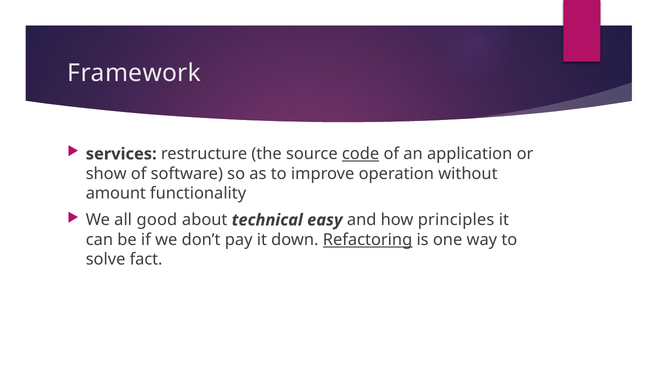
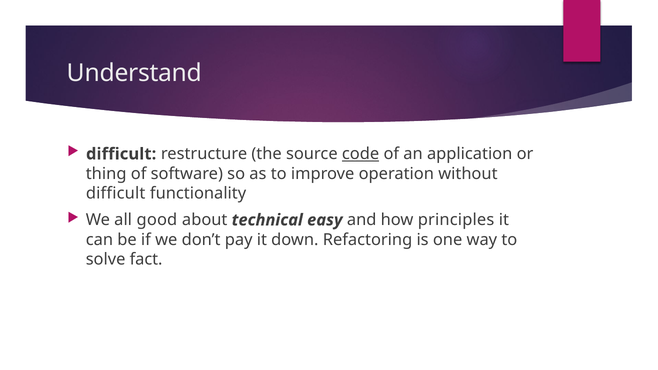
Framework: Framework -> Understand (134, 73)
services: services -> difficult (121, 154)
show: show -> thing (106, 174)
amount: amount -> difficult (116, 193)
Refactoring underline: present -> none (368, 240)
